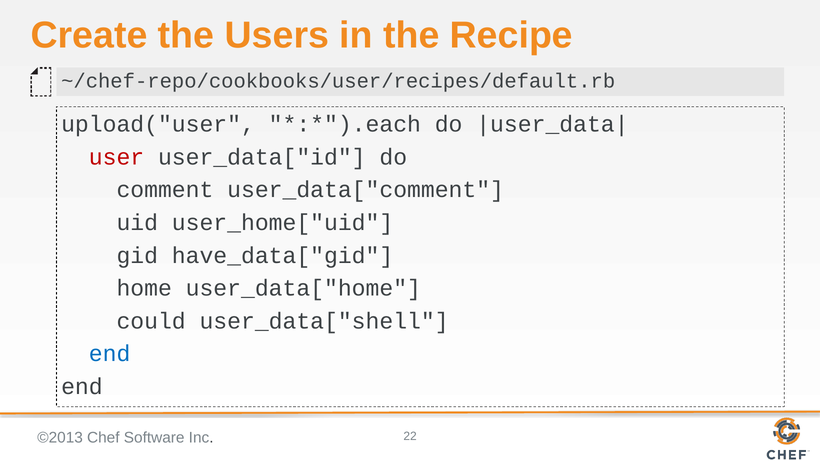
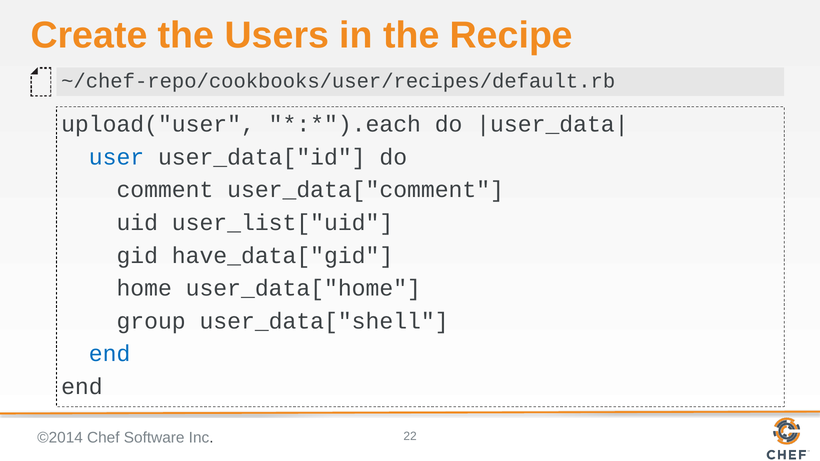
user colour: red -> blue (117, 157)
user_home["uid: user_home["uid -> user_list["uid (283, 223)
could: could -> group (151, 321)
©2013: ©2013 -> ©2014 (60, 438)
